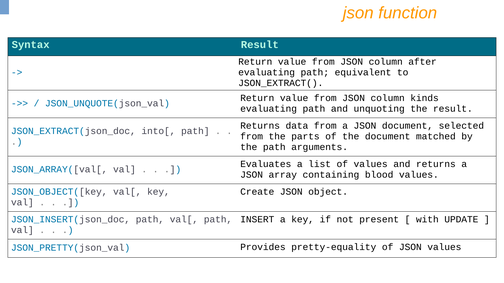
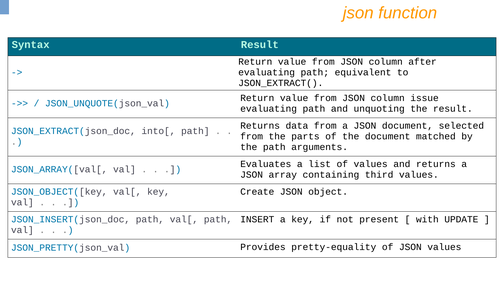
kinds: kinds -> issue (425, 98)
blood: blood -> third (379, 175)
